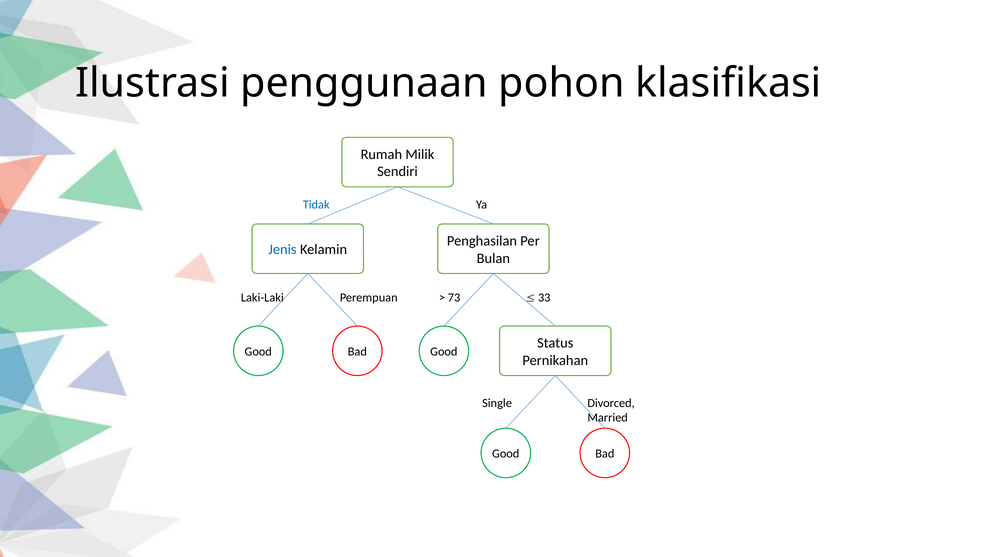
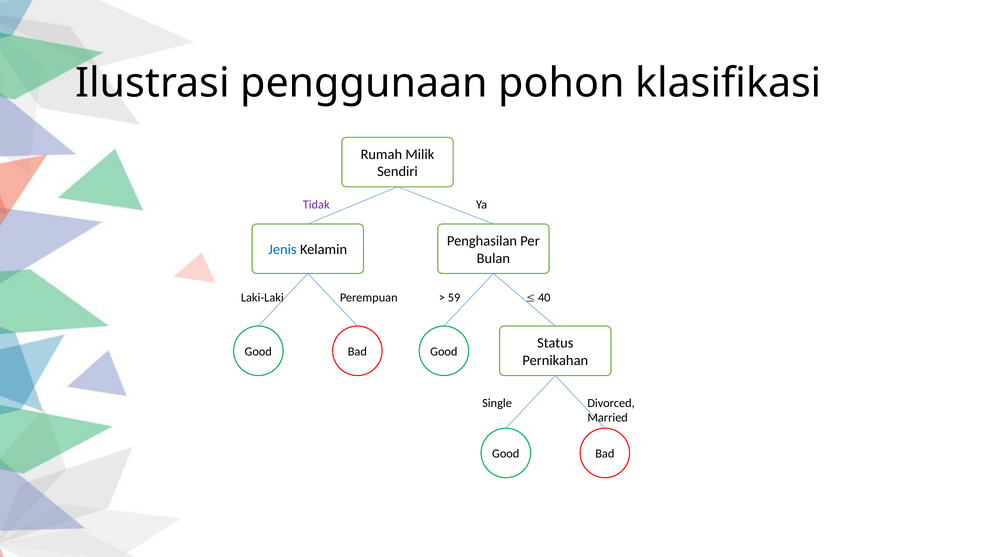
Tidak colour: blue -> purple (316, 205)
73: 73 -> 59 (454, 298)
33: 33 -> 40 (544, 298)
